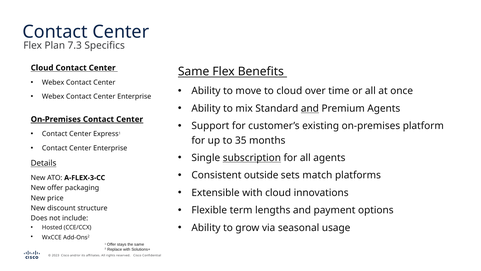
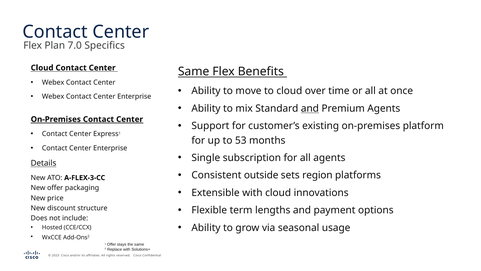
7.3: 7.3 -> 7.0 (75, 45)
35: 35 -> 53 (241, 140)
subscription underline: present -> none (252, 158)
match: match -> region (317, 175)
